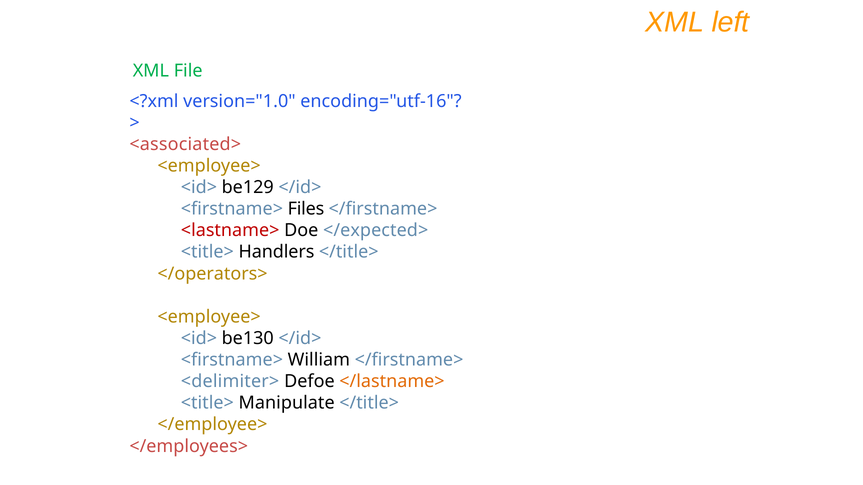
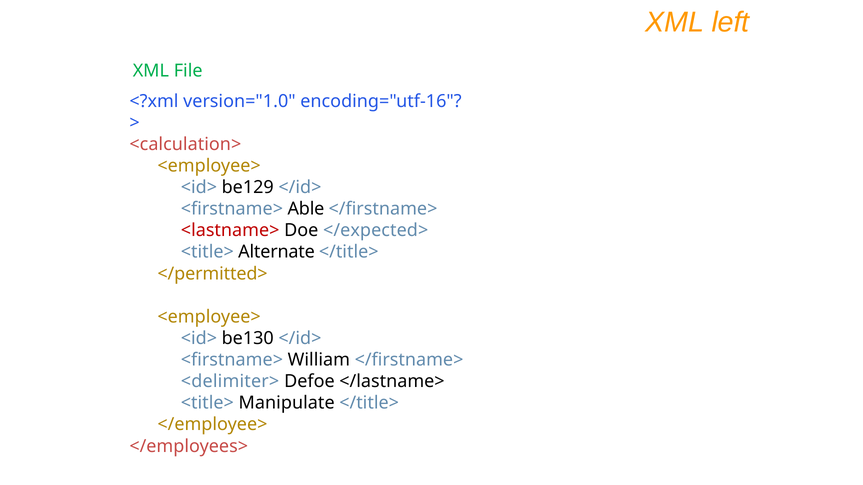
<associated>: <associated> -> <calculation> (185, 144)
Files: Files -> Able (306, 209)
Handlers: Handlers -> Alternate (277, 252)
</operators>: </operators> -> </permitted> (213, 274)
</lastname> colour: orange -> black (392, 382)
